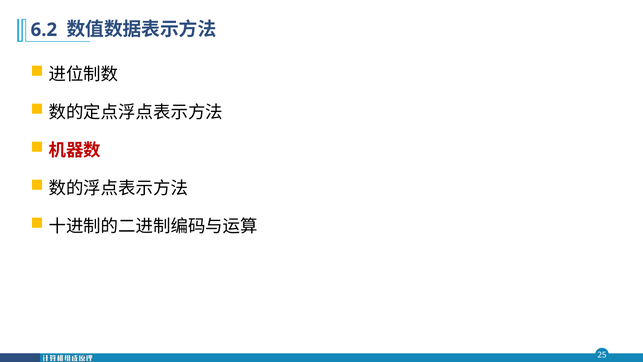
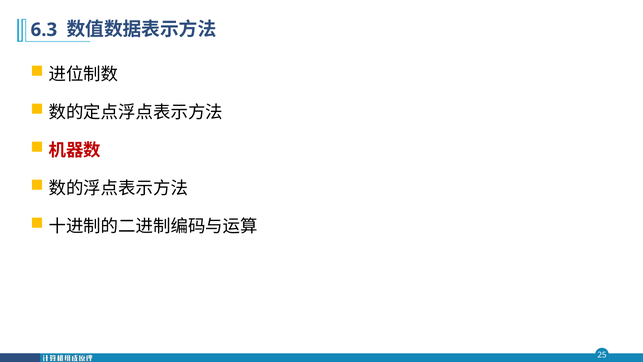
6.2: 6.2 -> 6.3 (44, 30)
